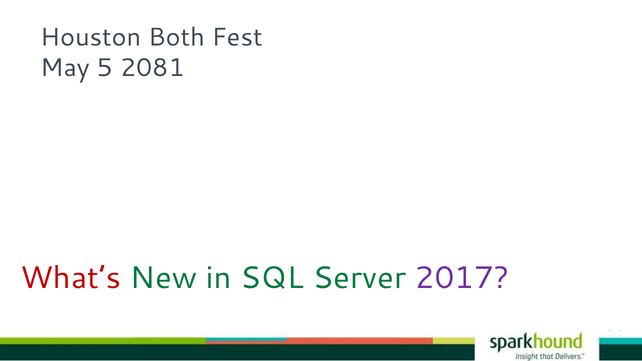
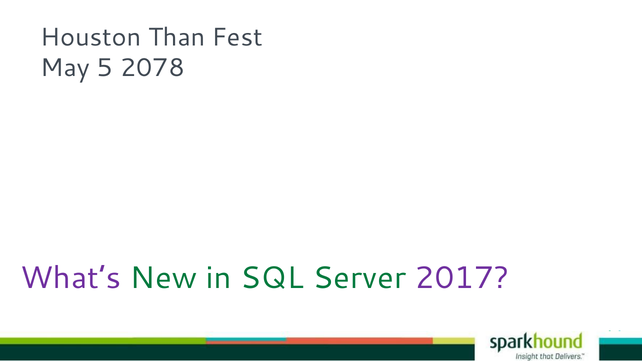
Both: Both -> Than (177, 37)
2081: 2081 -> 2078 (152, 68)
What’s colour: red -> purple (71, 278)
